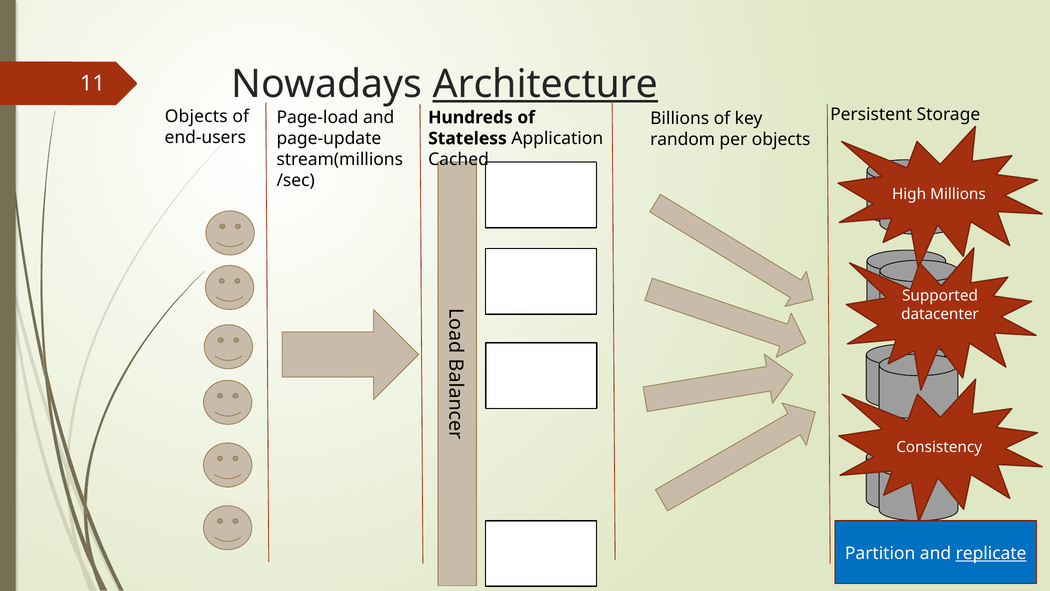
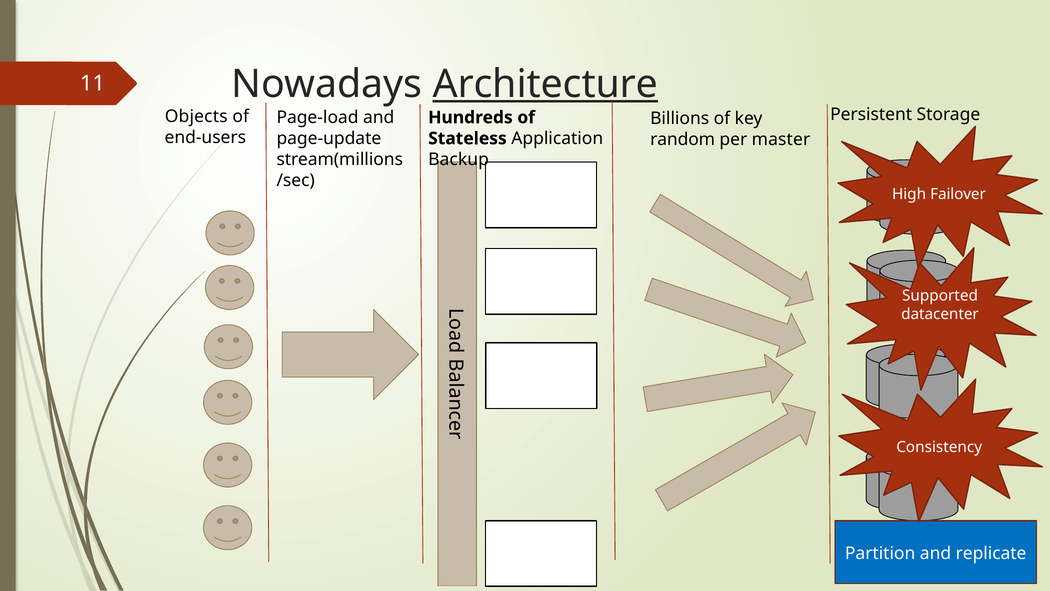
per objects: objects -> master (781, 139)
Cached: Cached -> Backup (459, 159)
Millions: Millions -> Failover (958, 194)
replicate underline: present -> none (991, 553)
